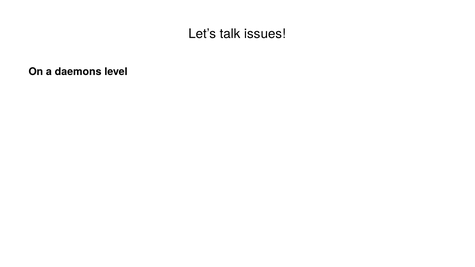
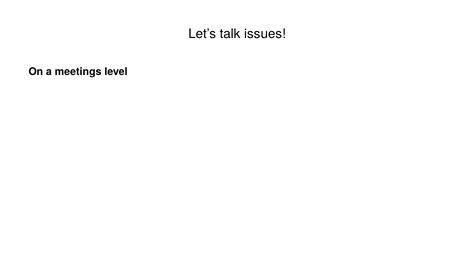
daemons: daemons -> meetings (78, 72)
